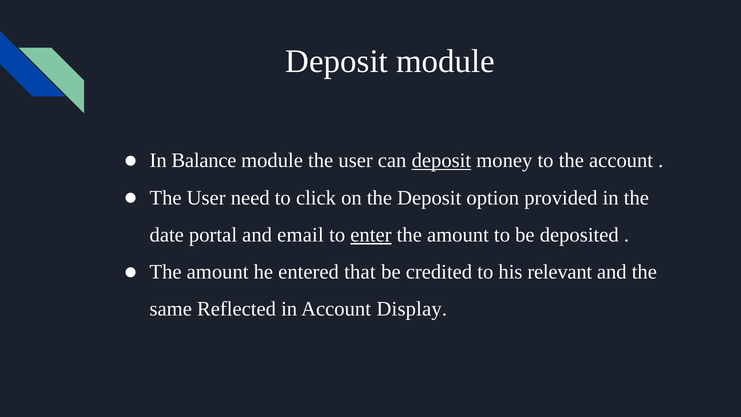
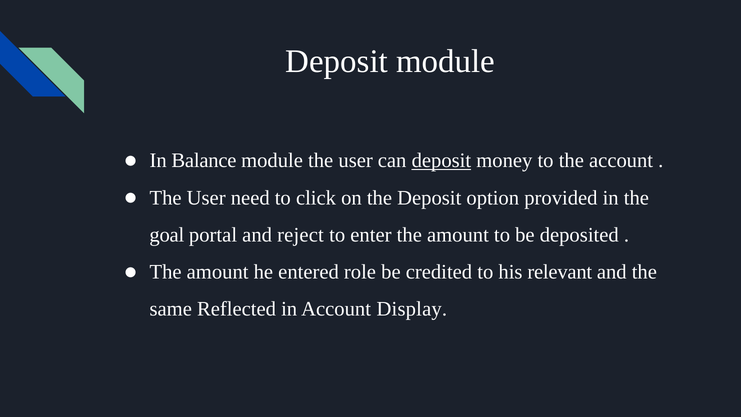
date: date -> goal (167, 235)
email: email -> reject (300, 235)
enter underline: present -> none (371, 235)
that: that -> role (360, 272)
